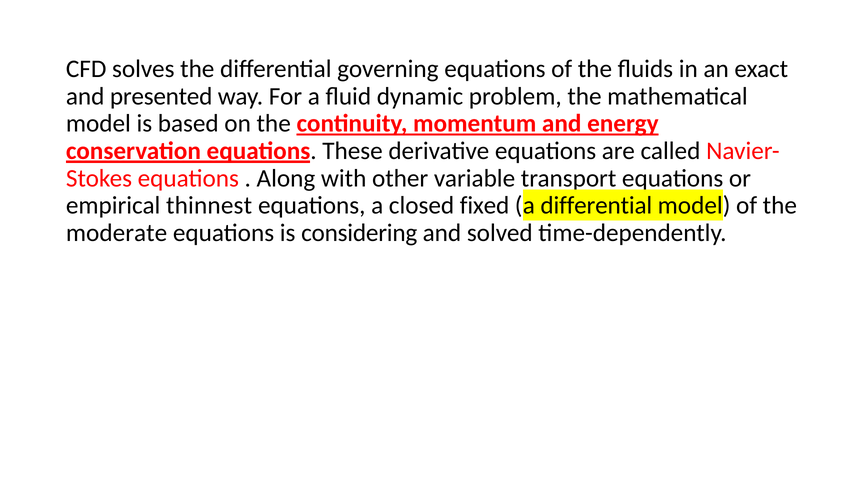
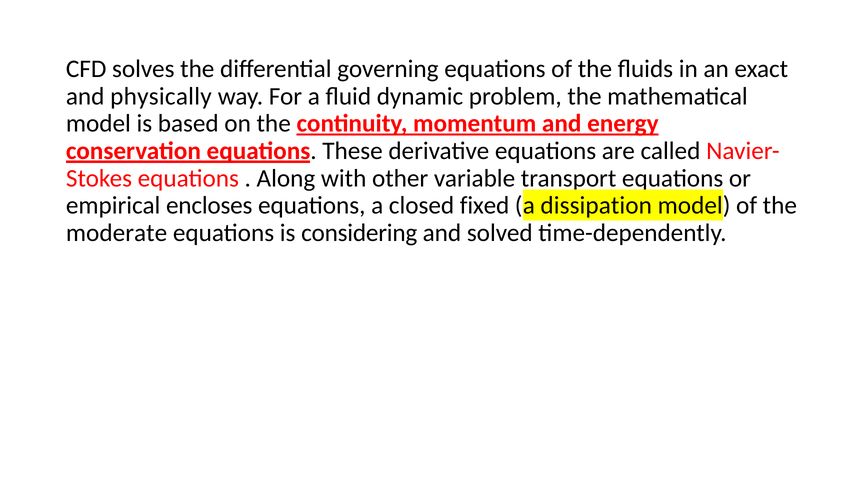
presented: presented -> physically (161, 96)
thinnest: thinnest -> encloses (209, 205)
a differential: differential -> dissipation (596, 205)
